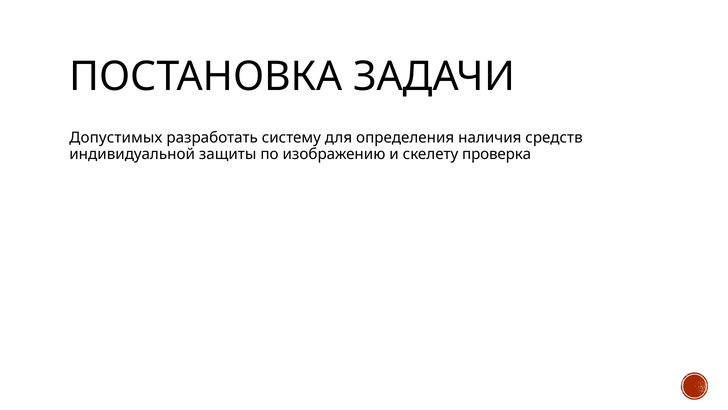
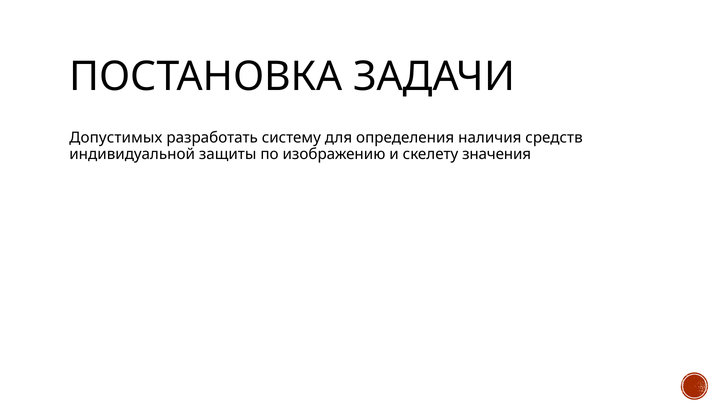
проверка: проверка -> значения (497, 154)
